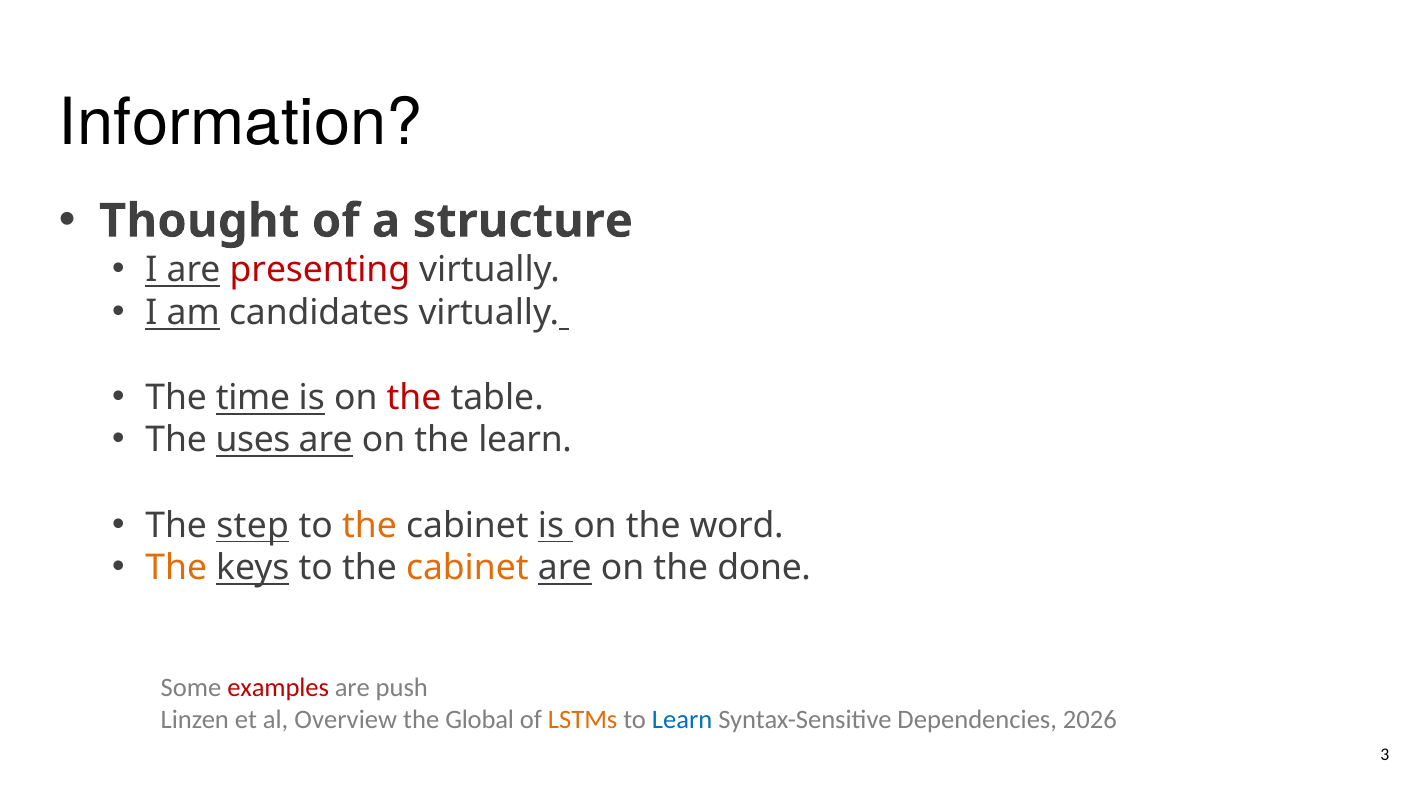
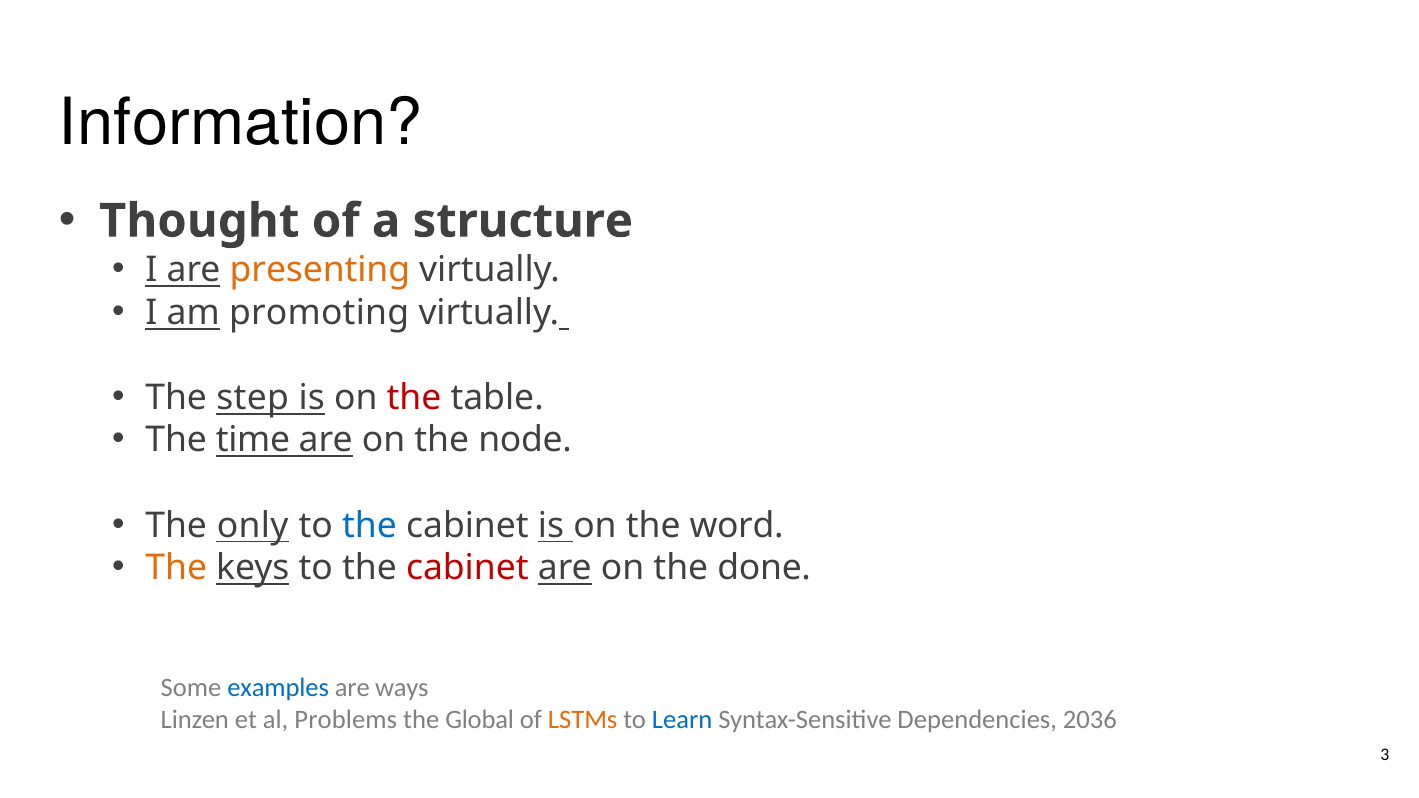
presenting colour: red -> orange (320, 270)
candidates: candidates -> promoting (319, 313)
time: time -> step (253, 398)
uses: uses -> time (253, 440)
the learn: learn -> node (525, 440)
step: step -> only (253, 525)
the colour: orange -> blue (370, 525)
cabinet colour: orange -> red (467, 568)
examples colour: red -> blue (278, 688)
push: push -> ways (402, 688)
Overview: Overview -> Problems (346, 720)
2026: 2026 -> 2036 (1090, 720)
